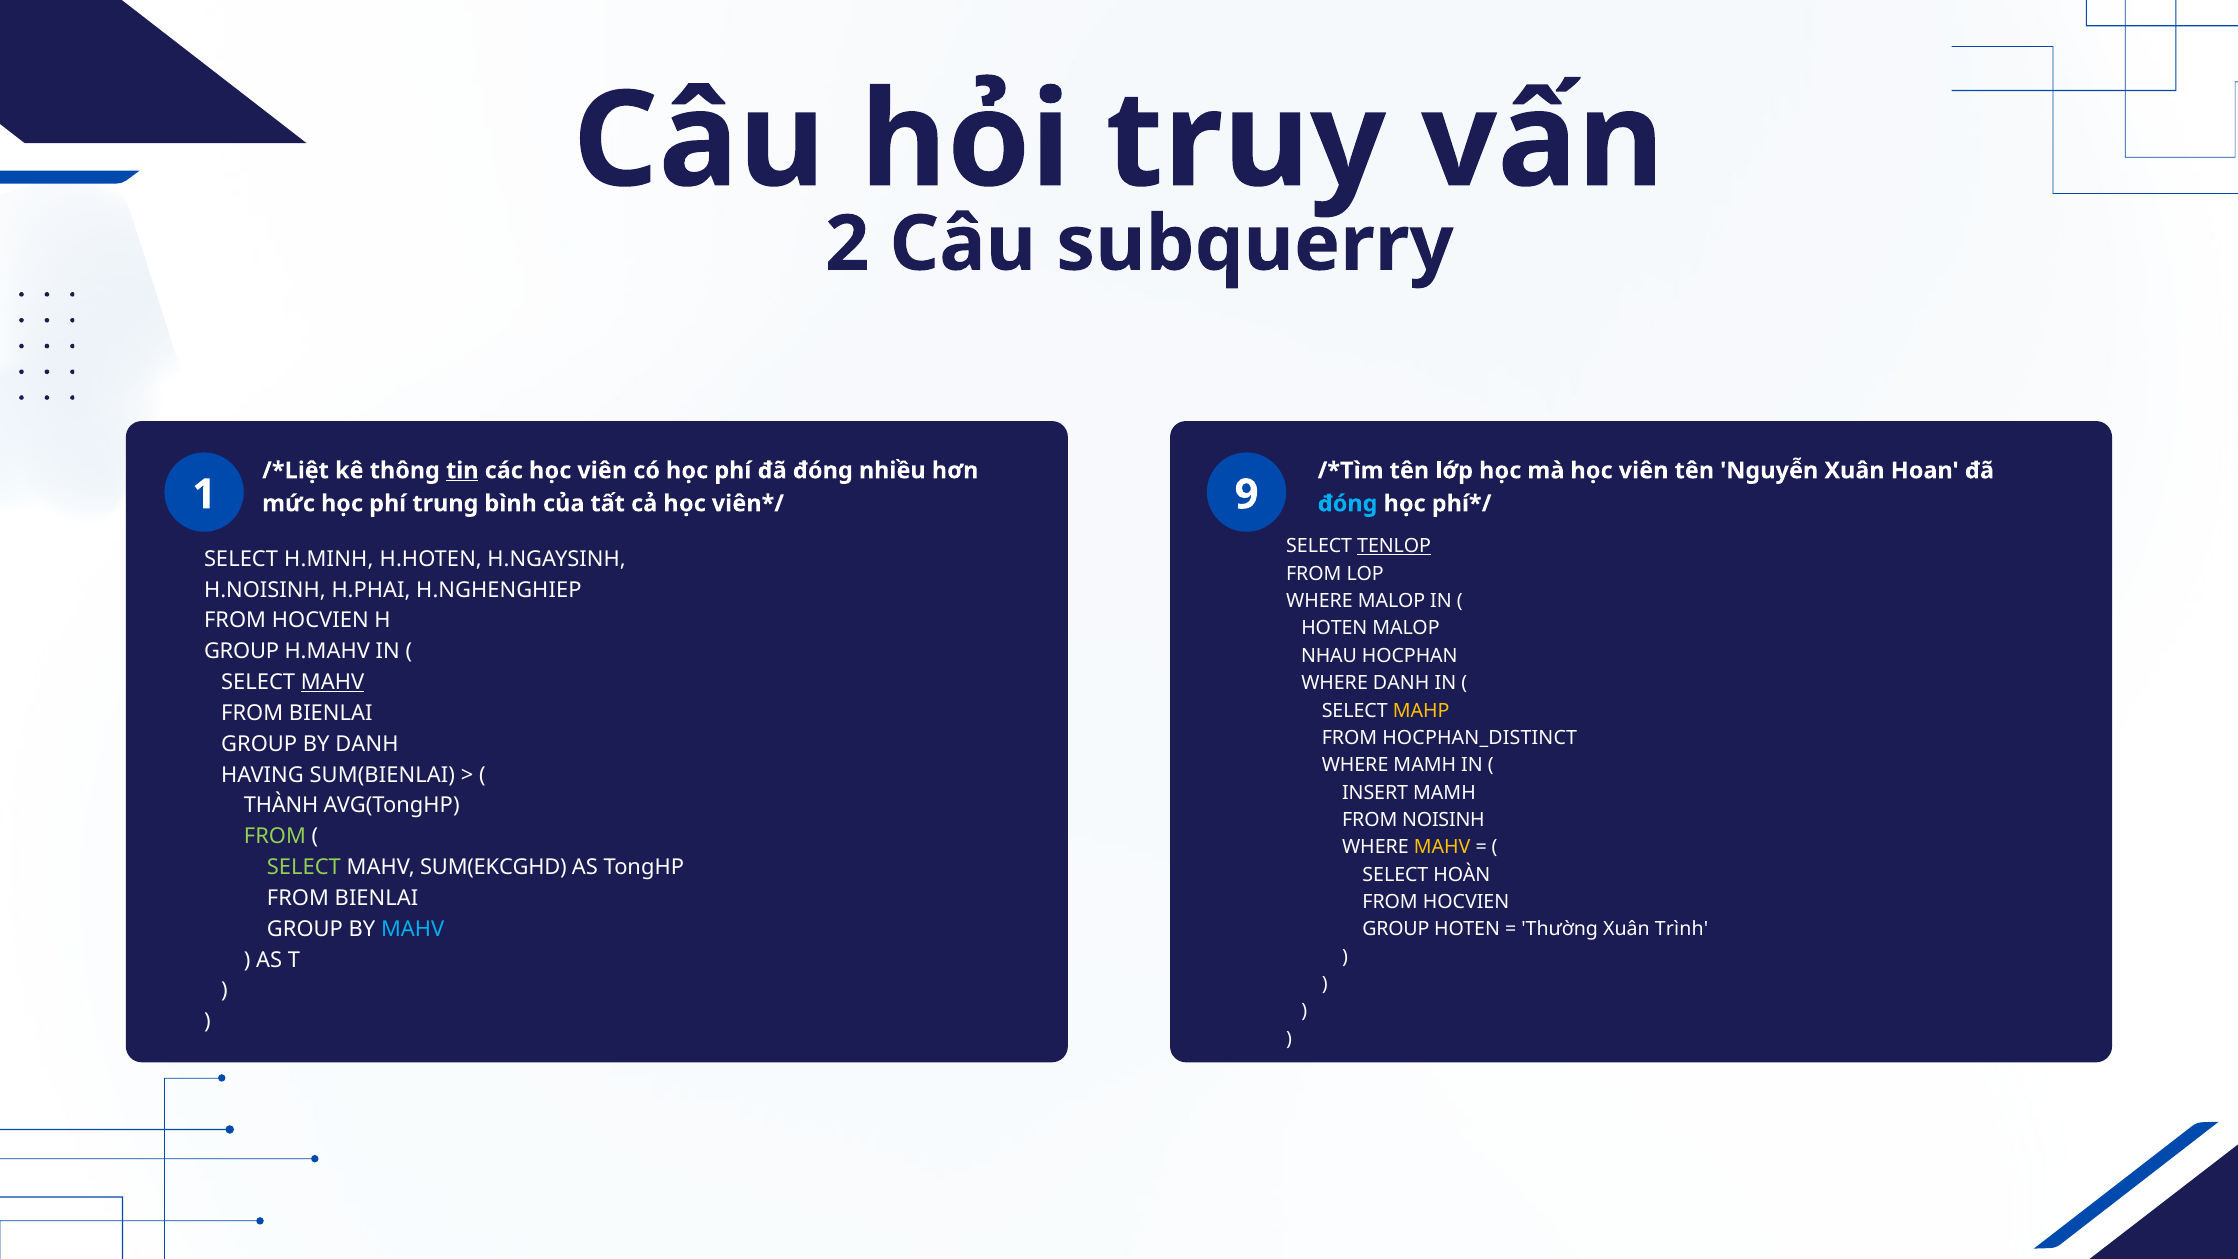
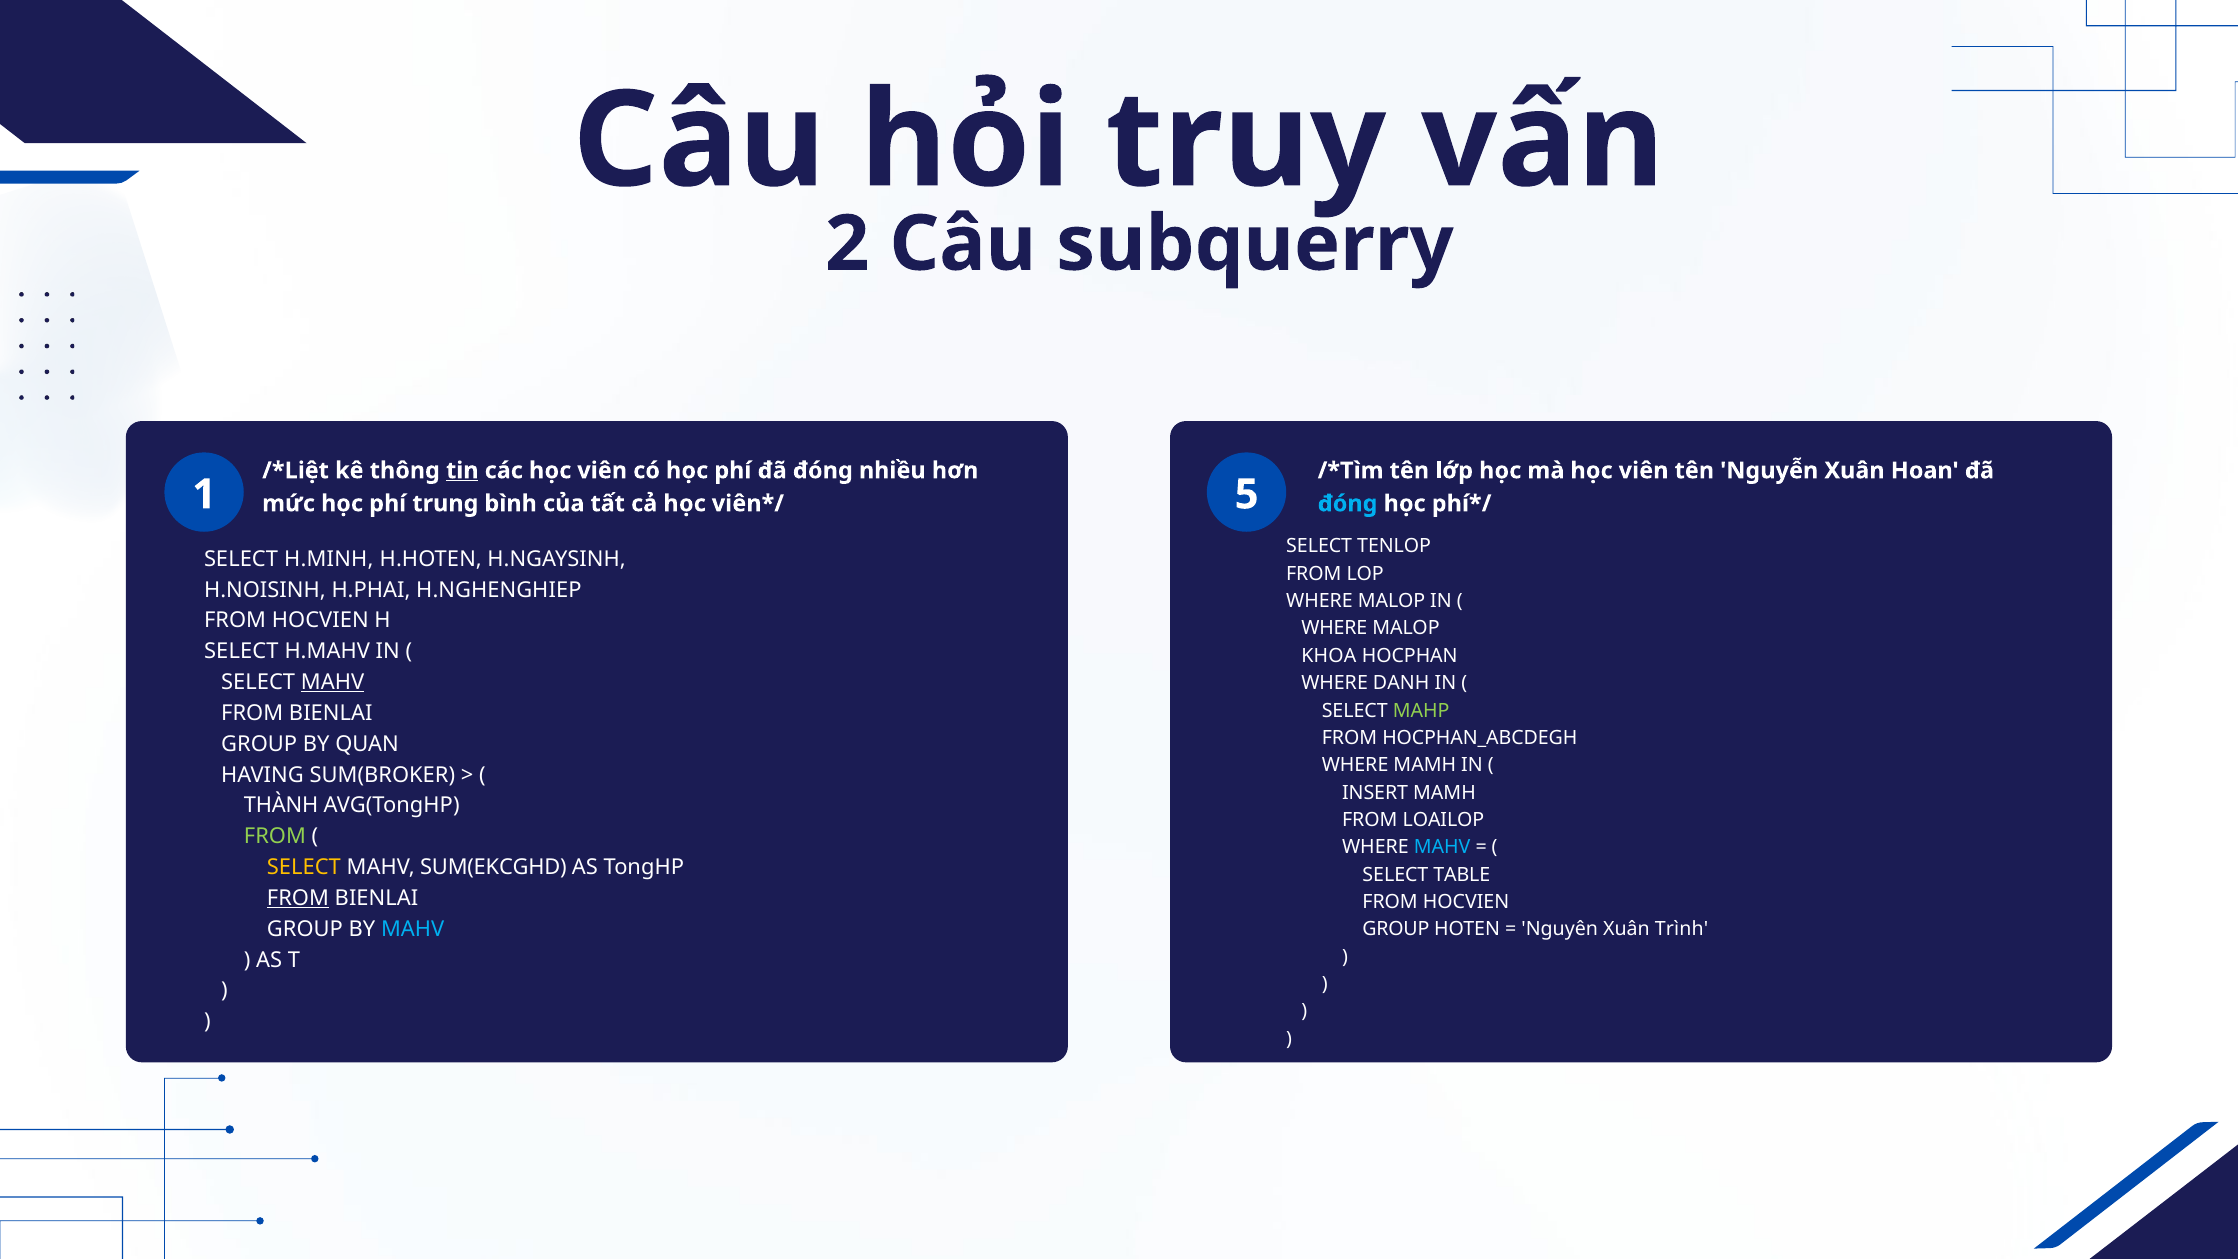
9: 9 -> 5 (1247, 494)
TENLOP underline: present -> none (1394, 546)
HOTEN: HOTEN -> WHERE (1334, 628)
GROUP: GROUP -> SELECT (241, 651)
NHAU: NHAU -> KHOA (1329, 656)
MAHP colour: yellow -> light green (1421, 710)
HOCPHAN_DISTINCT: HOCPHAN_DISTINCT -> HOCPHAN_ABCDEGH (1480, 738)
BY DANH: DANH -> QUAN (367, 744)
SUM(BIENLAI: SUM(BIENLAI -> SUM(BROKER (382, 775)
NOISINH: NOISINH -> LOAILOP (1443, 820)
MAHV colour: yellow -> light blue (1442, 847)
SELECT colour: light green -> yellow (304, 867)
HOÀN: HOÀN -> TABLE (1462, 875)
FROM underline: none -> present (298, 898)
Thường: Thường -> Nguyên (1560, 929)
